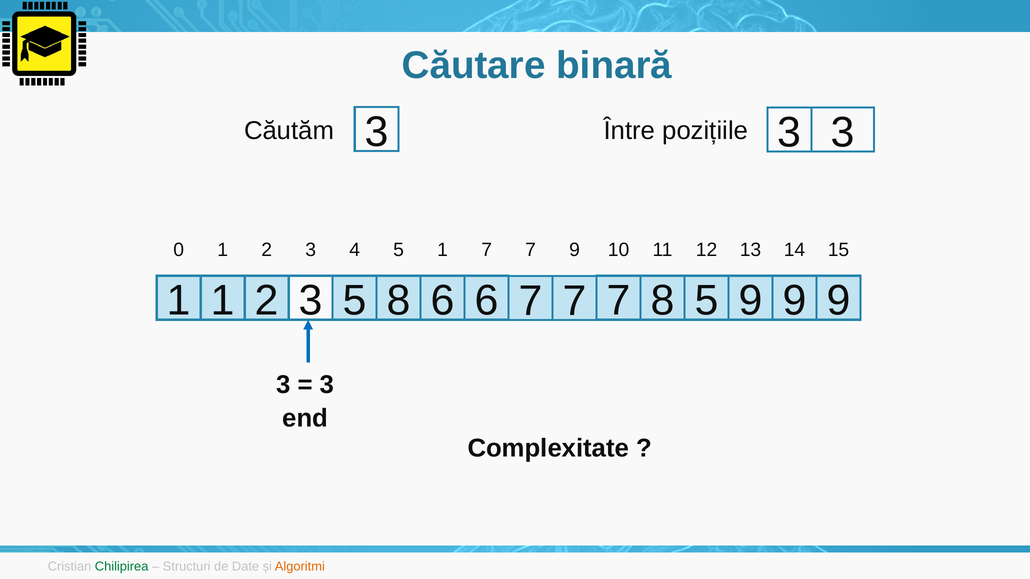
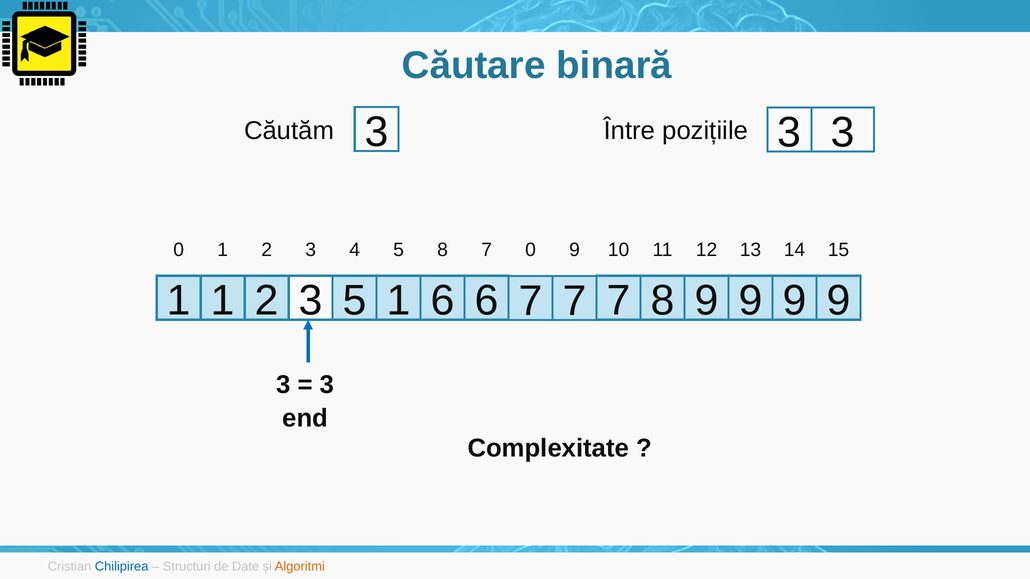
5 1: 1 -> 8 (443, 250)
7: 7 -> 0 (531, 250)
5 8: 8 -> 1 (399, 301)
8 5: 5 -> 9 (707, 301)
Chilipirea colour: green -> blue (122, 567)
